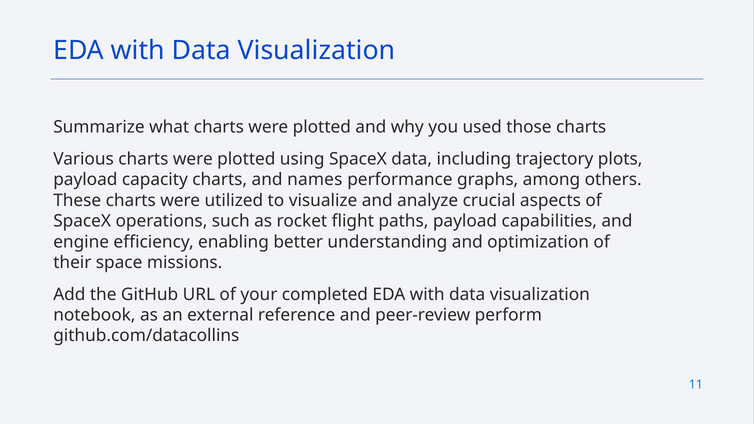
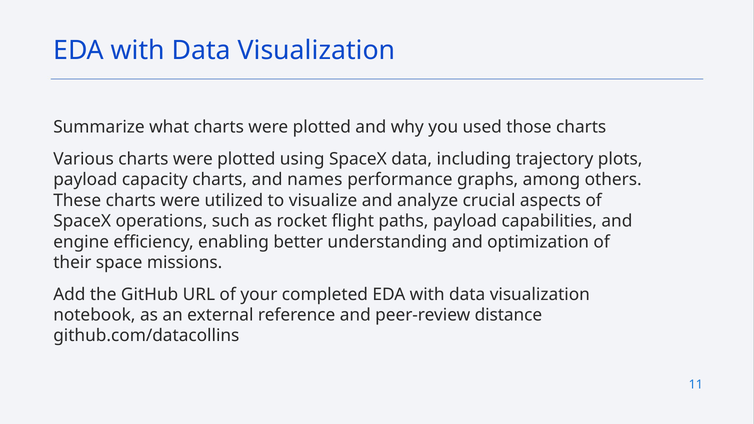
perform: perform -> distance (508, 315)
